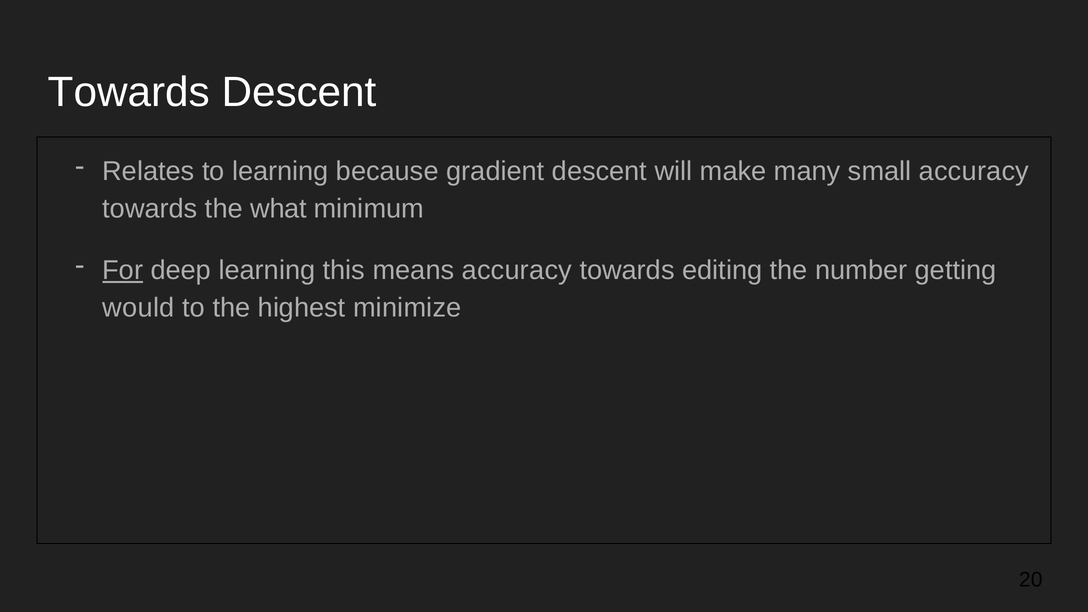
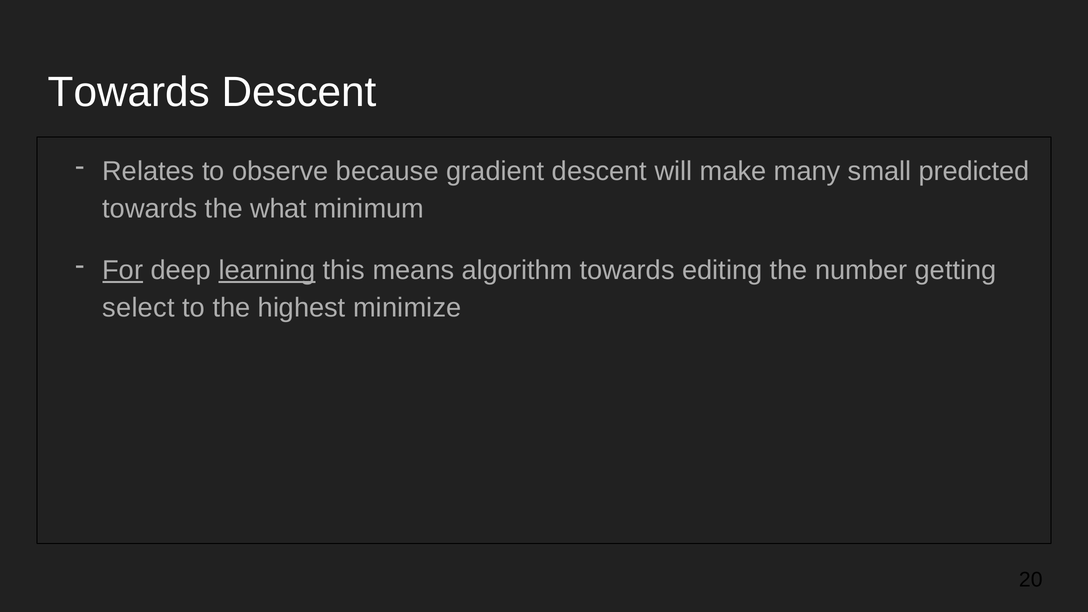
to learning: learning -> observe (280, 171)
small accuracy: accuracy -> predicted (974, 171)
learning underline: none -> present (267, 270)
means accuracy: accuracy -> algorithm (517, 270)
would: would -> select (138, 308)
